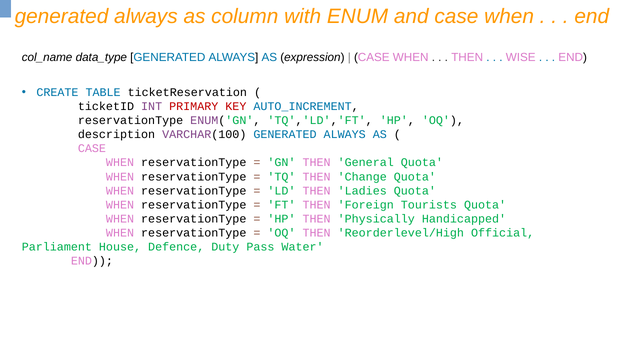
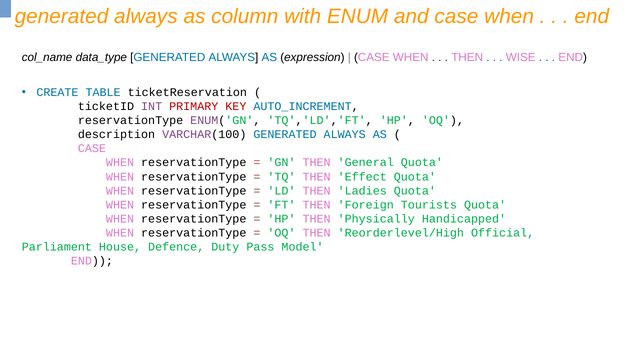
Change: Change -> Effect (362, 177)
Water: Water -> Model (303, 247)
